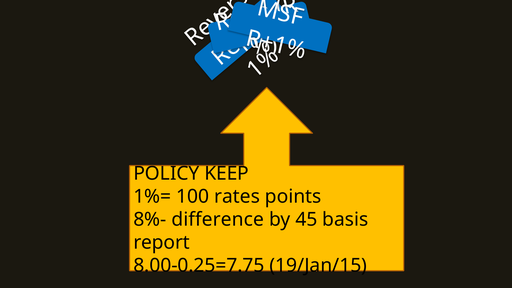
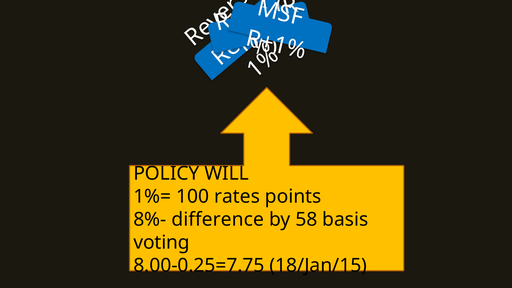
KEEP: KEEP -> WILL (227, 173)
45: 45 -> 58 (306, 220)
report: report -> voting (162, 243)
19/Jan/15: 19/Jan/15 -> 18/Jan/15 (318, 266)
